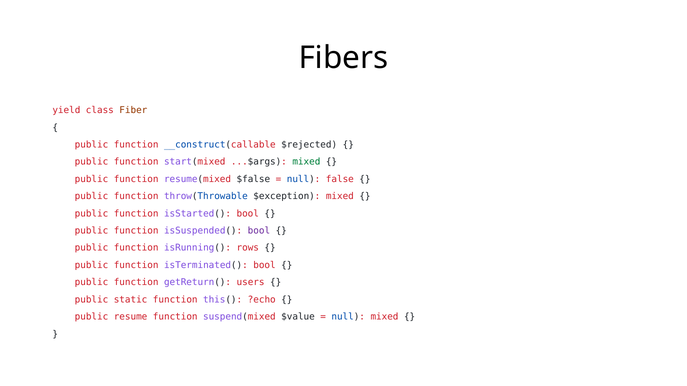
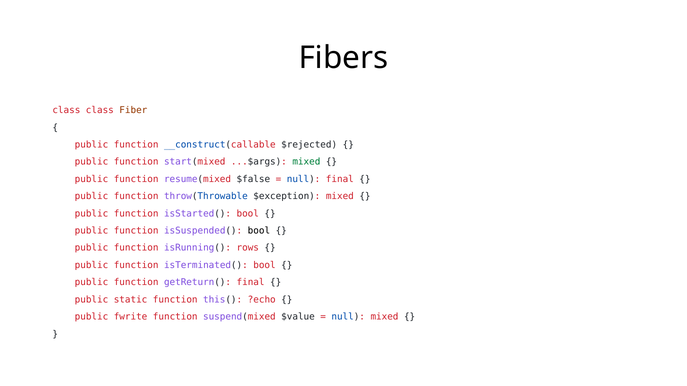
yield: yield -> class (66, 110)
null false: false -> final (340, 179)
bool colour: purple -> black (259, 231)
getReturn( users: users -> final (251, 283)
resume: resume -> fwrite (131, 317)
